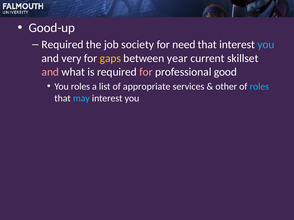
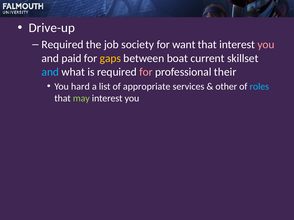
Good-up: Good-up -> Drive-up (52, 28)
need: need -> want (184, 45)
you colour: light blue -> pink (266, 45)
very: very -> paid (71, 58)
year: year -> boat (177, 58)
and colour: pink -> light blue (50, 72)
good: good -> their (225, 72)
You roles: roles -> hard (80, 87)
may colour: light blue -> light green (81, 98)
